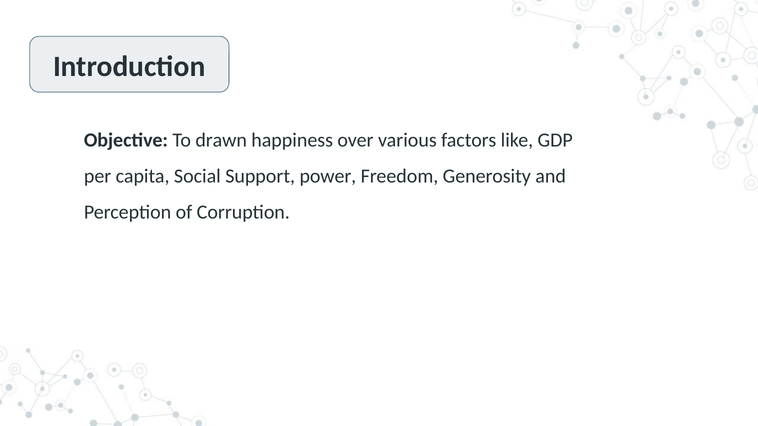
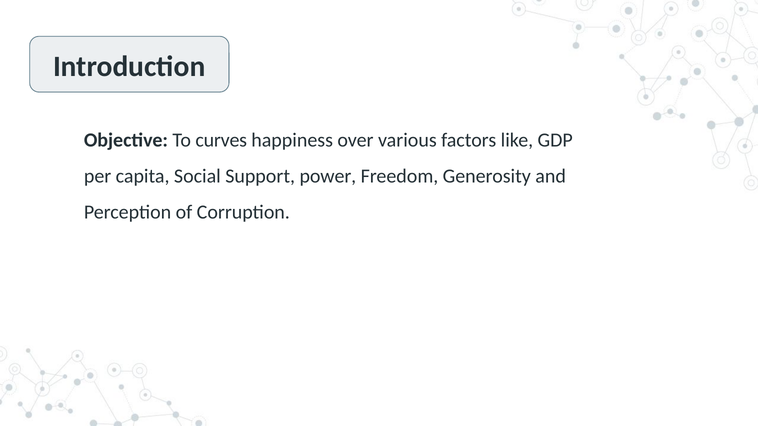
drawn: drawn -> curves (221, 140)
